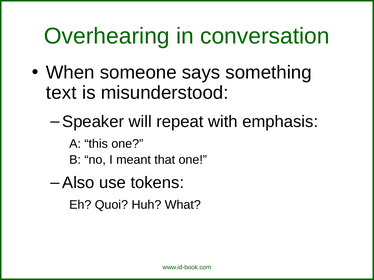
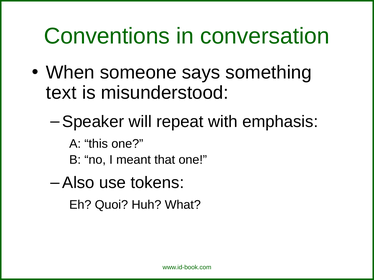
Overhearing: Overhearing -> Conventions (107, 36)
